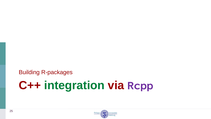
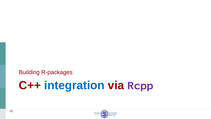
integration colour: green -> blue (74, 85)
